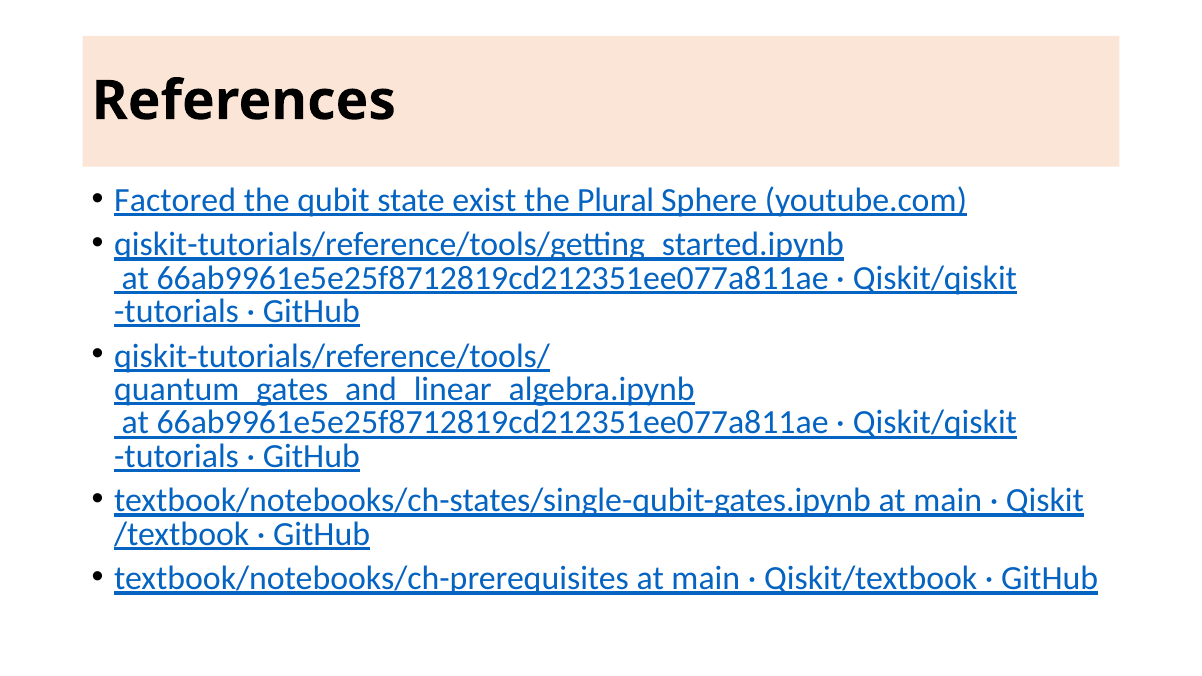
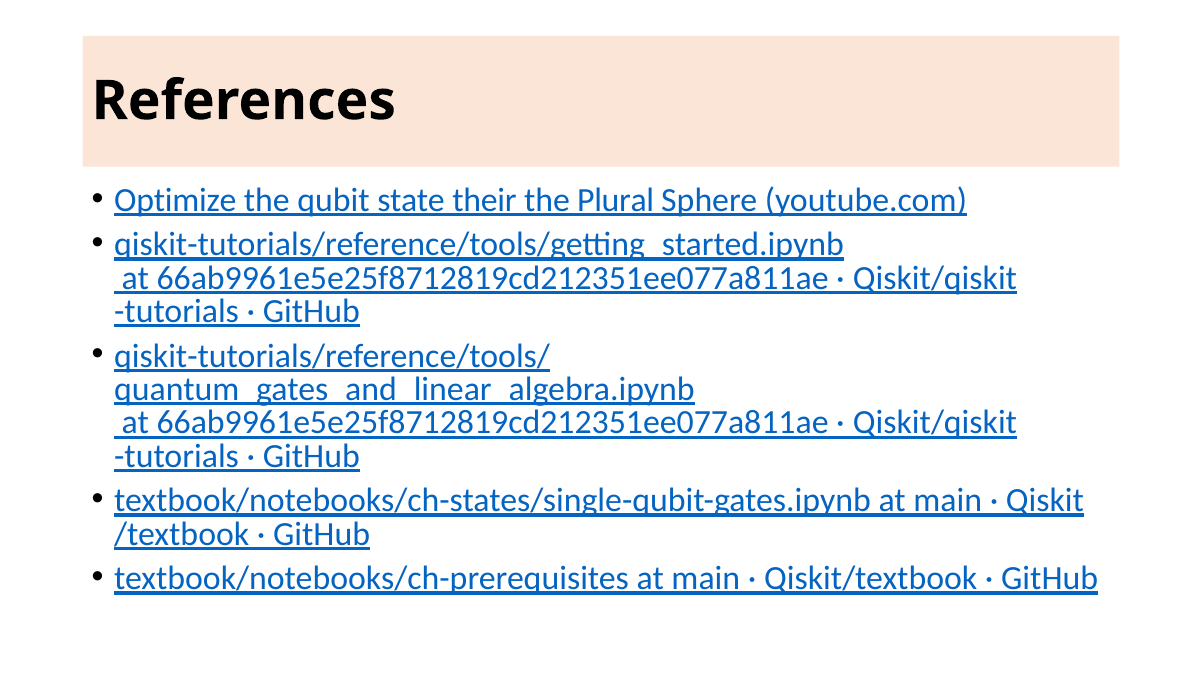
Factored: Factored -> Optimize (175, 200)
exist: exist -> their (484, 200)
